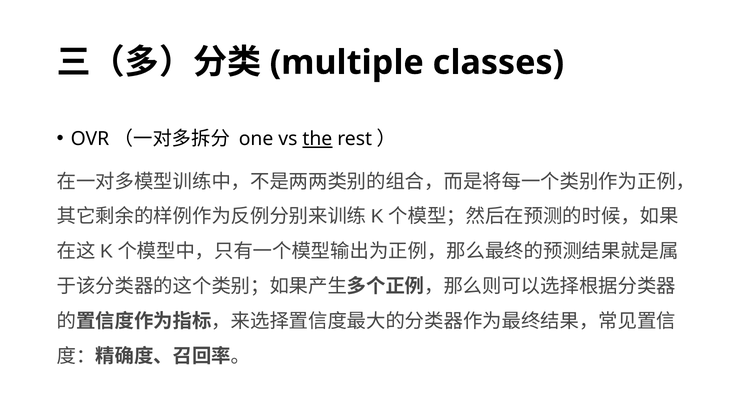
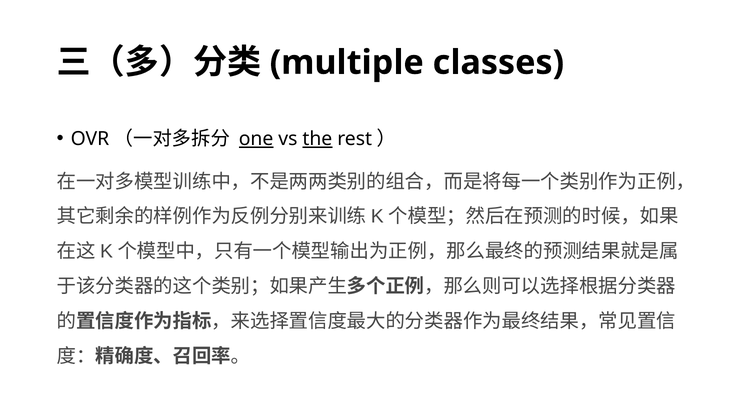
one underline: none -> present (256, 139)
